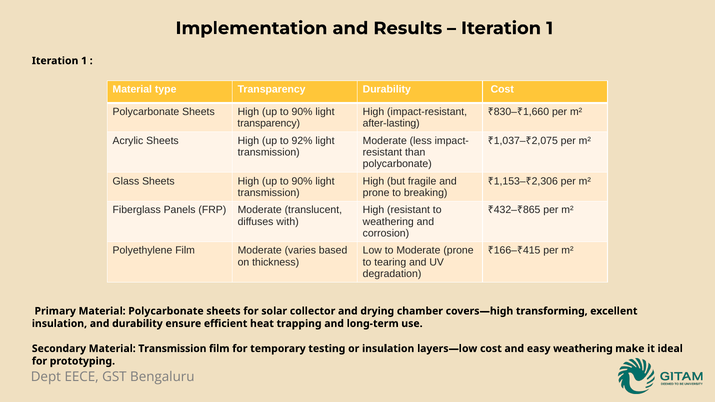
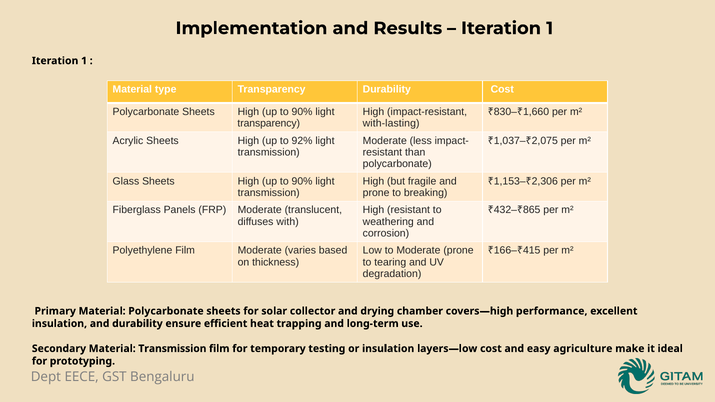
after-lasting: after-lasting -> with-lasting (391, 124)
transforming: transforming -> performance (552, 311)
easy weathering: weathering -> agriculture (583, 349)
